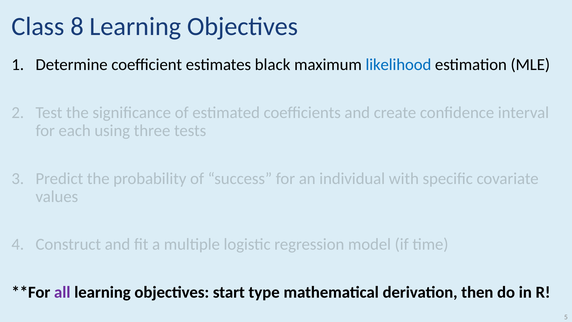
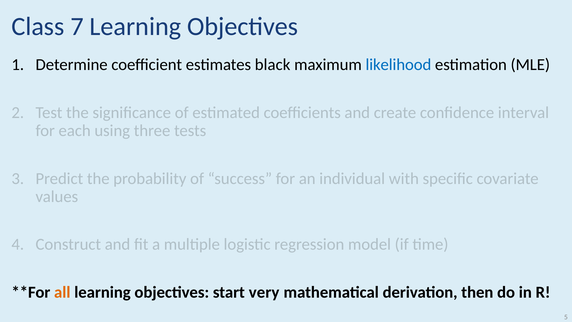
8: 8 -> 7 (77, 27)
all colour: purple -> orange (62, 292)
type: type -> very (264, 292)
